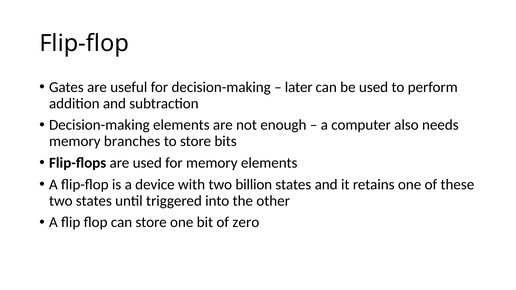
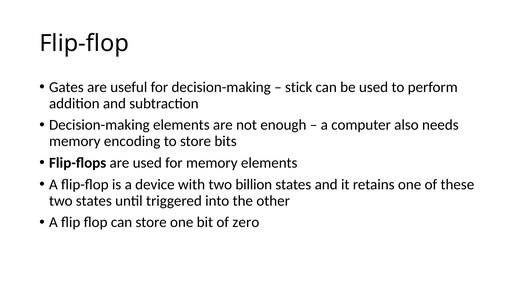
later: later -> stick (299, 87)
branches: branches -> encoding (132, 141)
